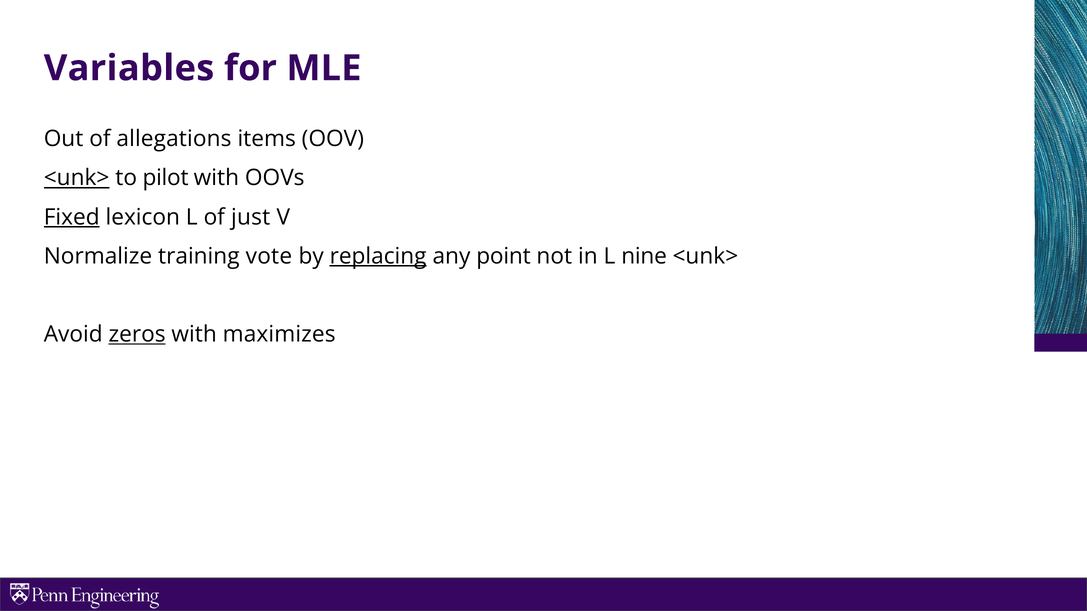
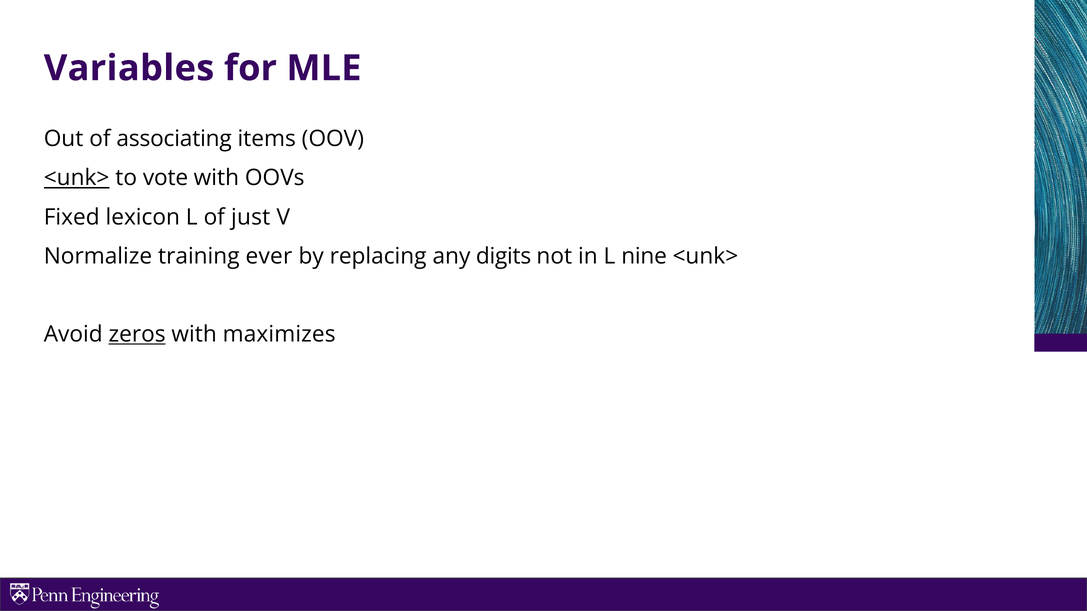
allegations: allegations -> associating (174, 139)
pilot: pilot -> vote (166, 178)
Fixed underline: present -> none (72, 217)
vote: vote -> ever (269, 256)
replacing underline: present -> none (378, 256)
point: point -> digits (504, 256)
